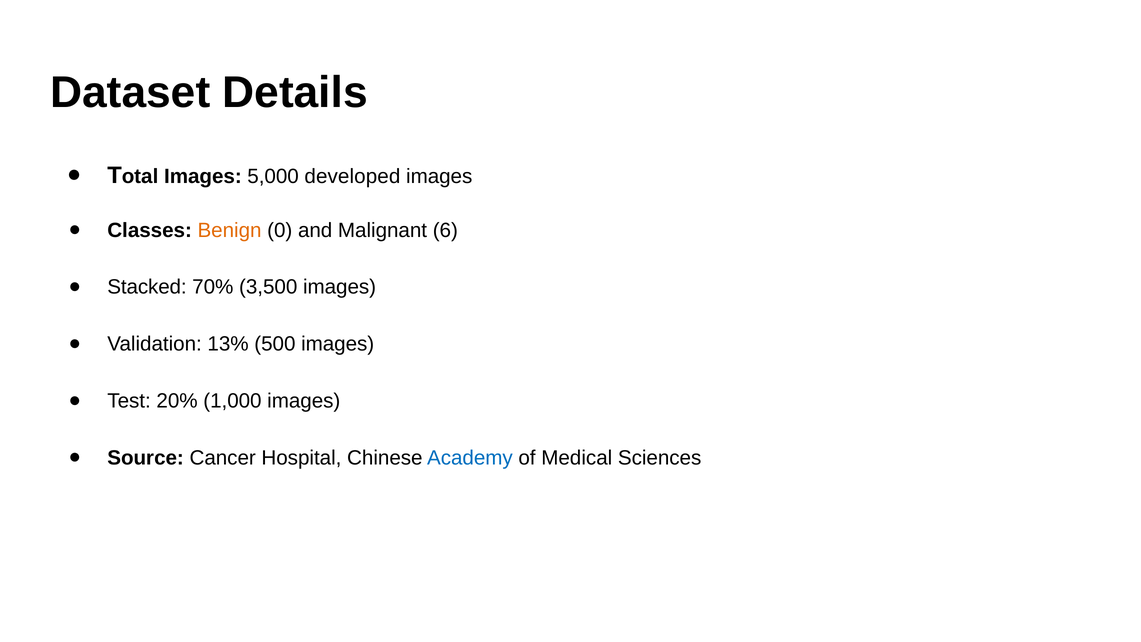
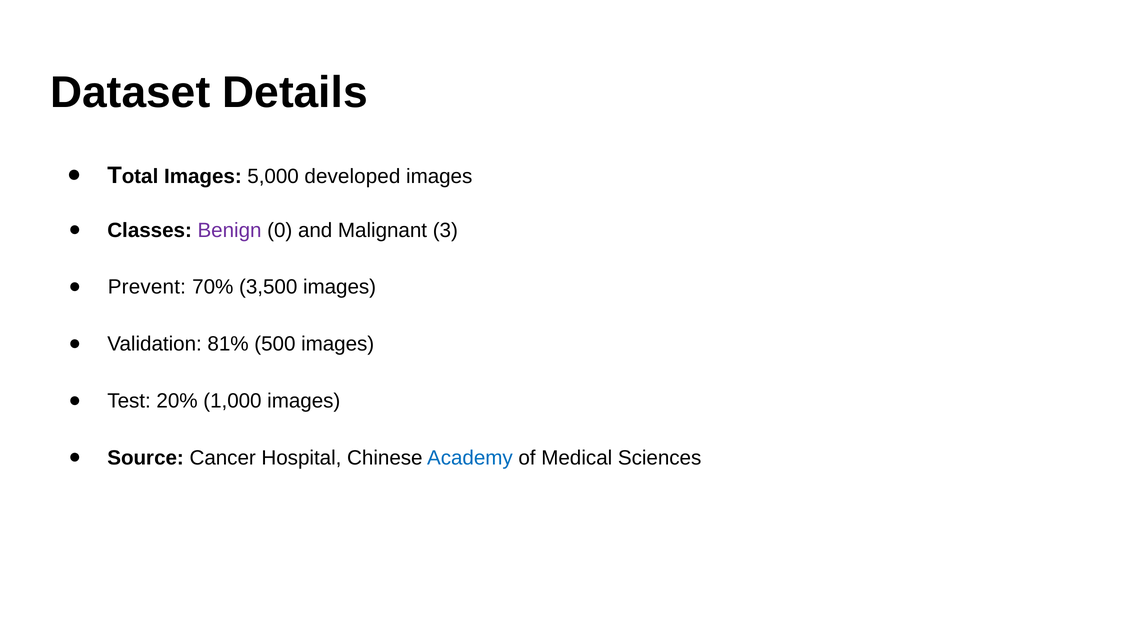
Benign colour: orange -> purple (230, 230)
6: 6 -> 3 (445, 230)
Stacked: Stacked -> Prevent (147, 287)
13%: 13% -> 81% (228, 344)
